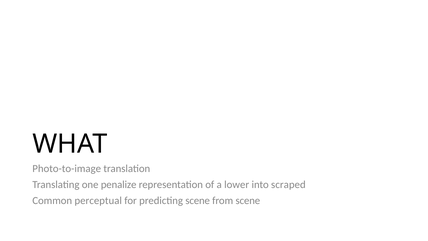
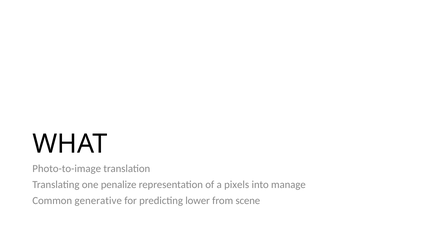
lower: lower -> pixels (237, 184)
scraped: scraped -> manage (288, 184)
perceptual: perceptual -> generative (98, 200)
predicting scene: scene -> lower (198, 200)
